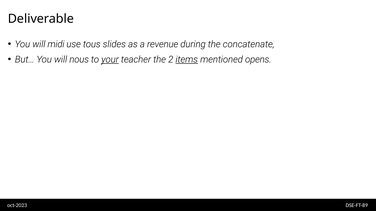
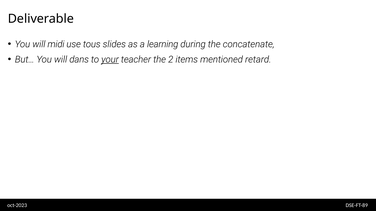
revenue: revenue -> learning (163, 44)
nous: nous -> dans (79, 60)
items underline: present -> none (187, 60)
opens: opens -> retard (258, 60)
